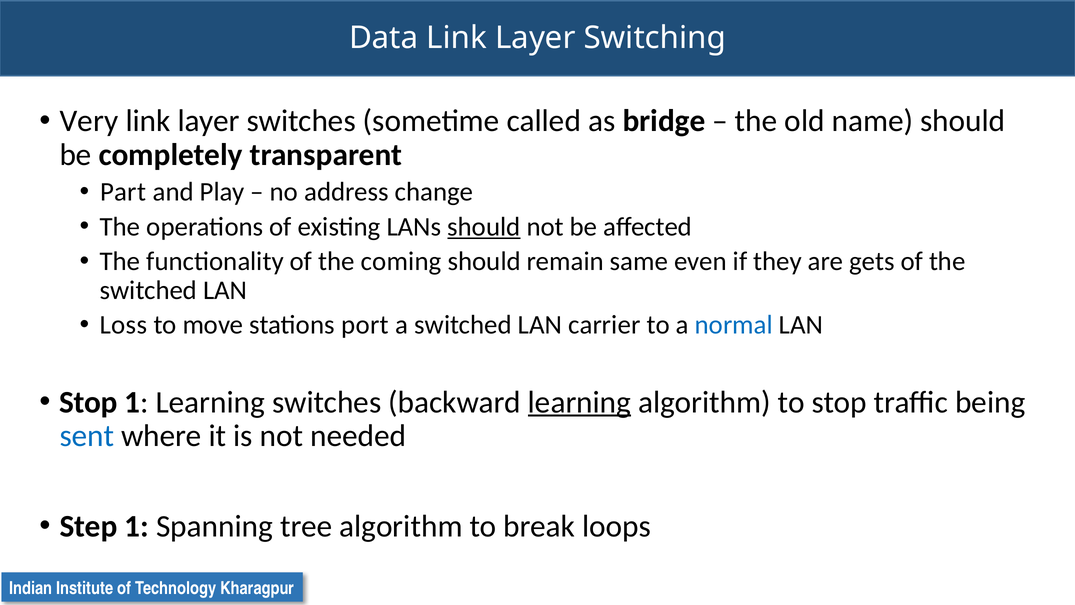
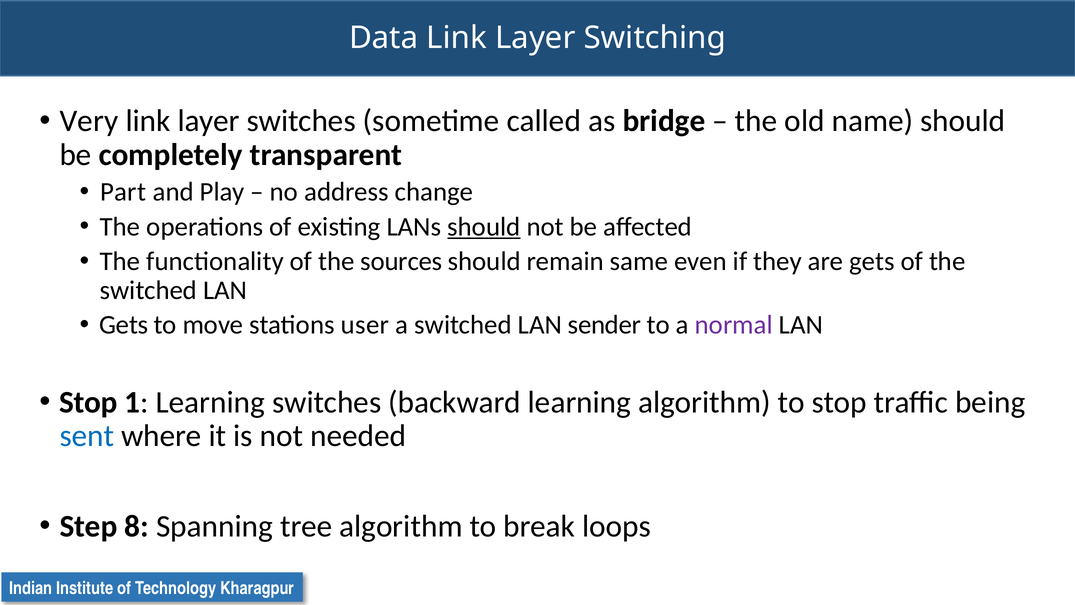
coming: coming -> sources (401, 261)
Loss: Loss -> Gets (124, 325)
port: port -> user (365, 325)
carrier: carrier -> sender (605, 325)
normal colour: blue -> purple (734, 325)
learning underline: present -> none (579, 402)
Step 1: 1 -> 8 (137, 526)
